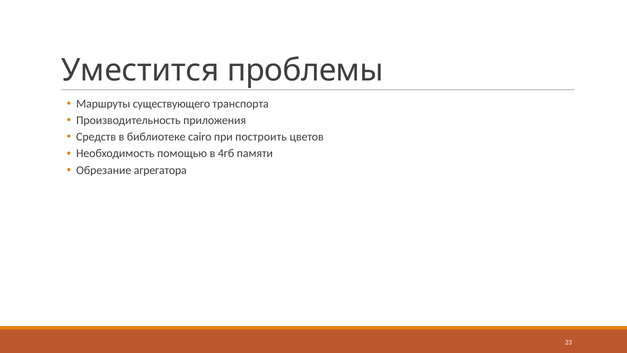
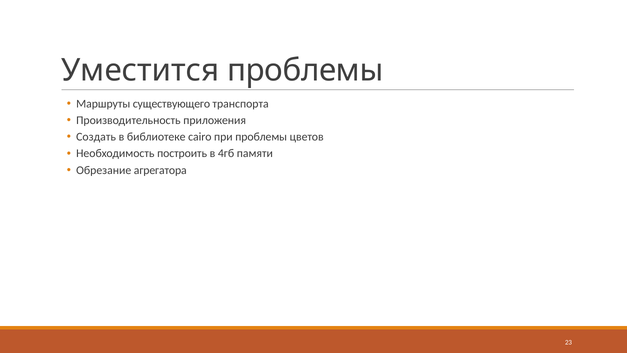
Средств: Средств -> Создать (96, 137)
при построить: построить -> проблемы (261, 137)
помощью: помощью -> построить (182, 153)
